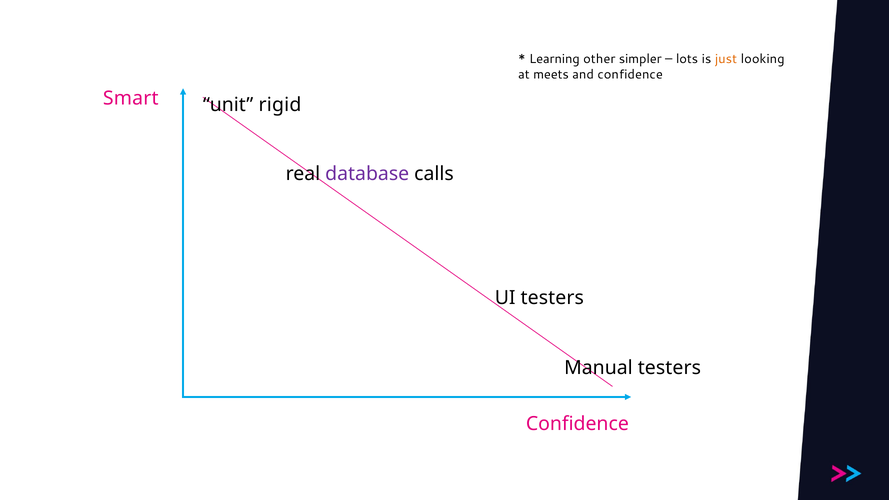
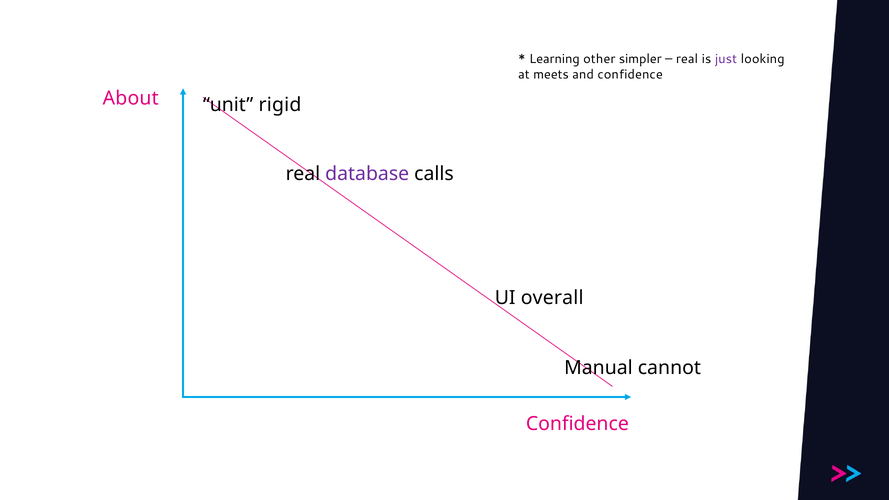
lots: lots -> real (687, 59)
just colour: orange -> purple (726, 59)
Smart: Smart -> About (131, 98)
UI testers: testers -> overall (552, 298)
Manual testers: testers -> cannot (669, 368)
